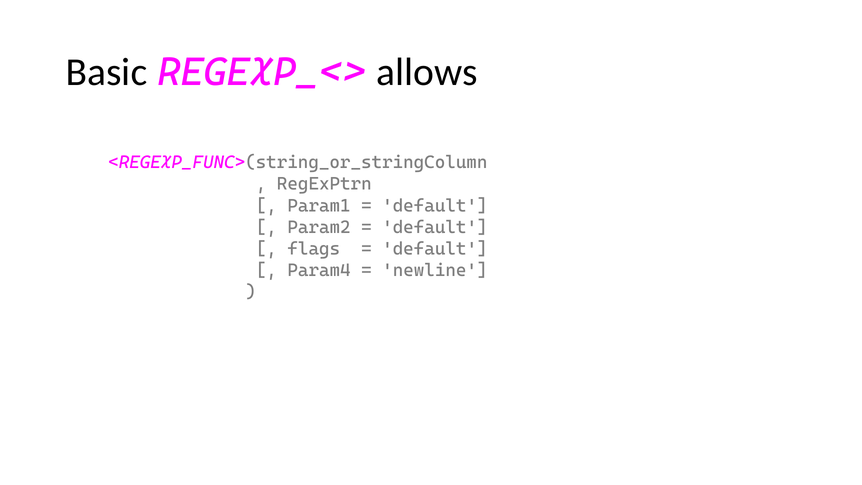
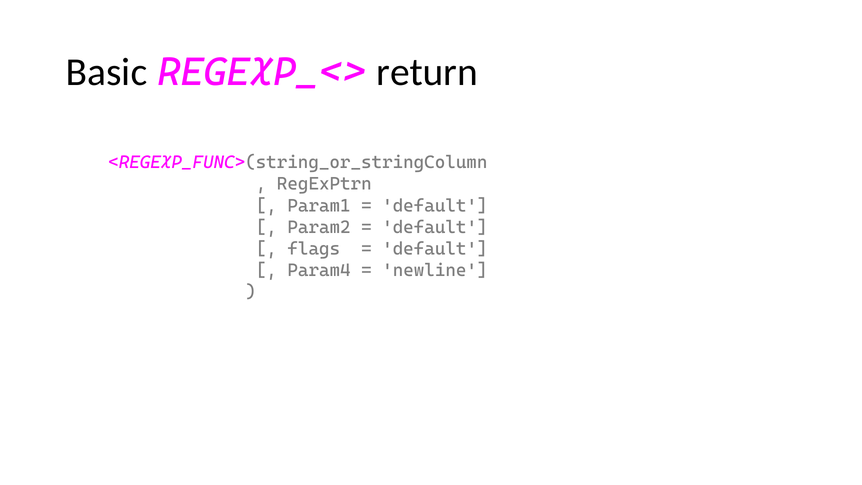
allows: allows -> return (427, 72)
